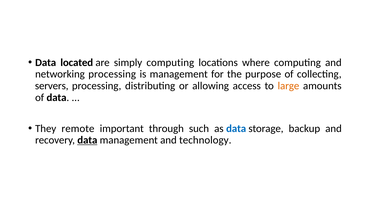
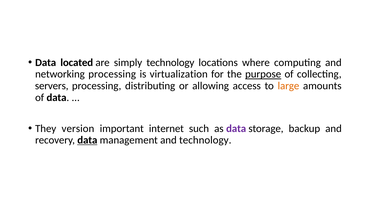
simply computing: computing -> technology (170, 63)
is management: management -> virtualization (179, 74)
purpose underline: none -> present (263, 74)
remote: remote -> version (78, 129)
through: through -> internet (166, 129)
data colour: blue -> purple (236, 129)
